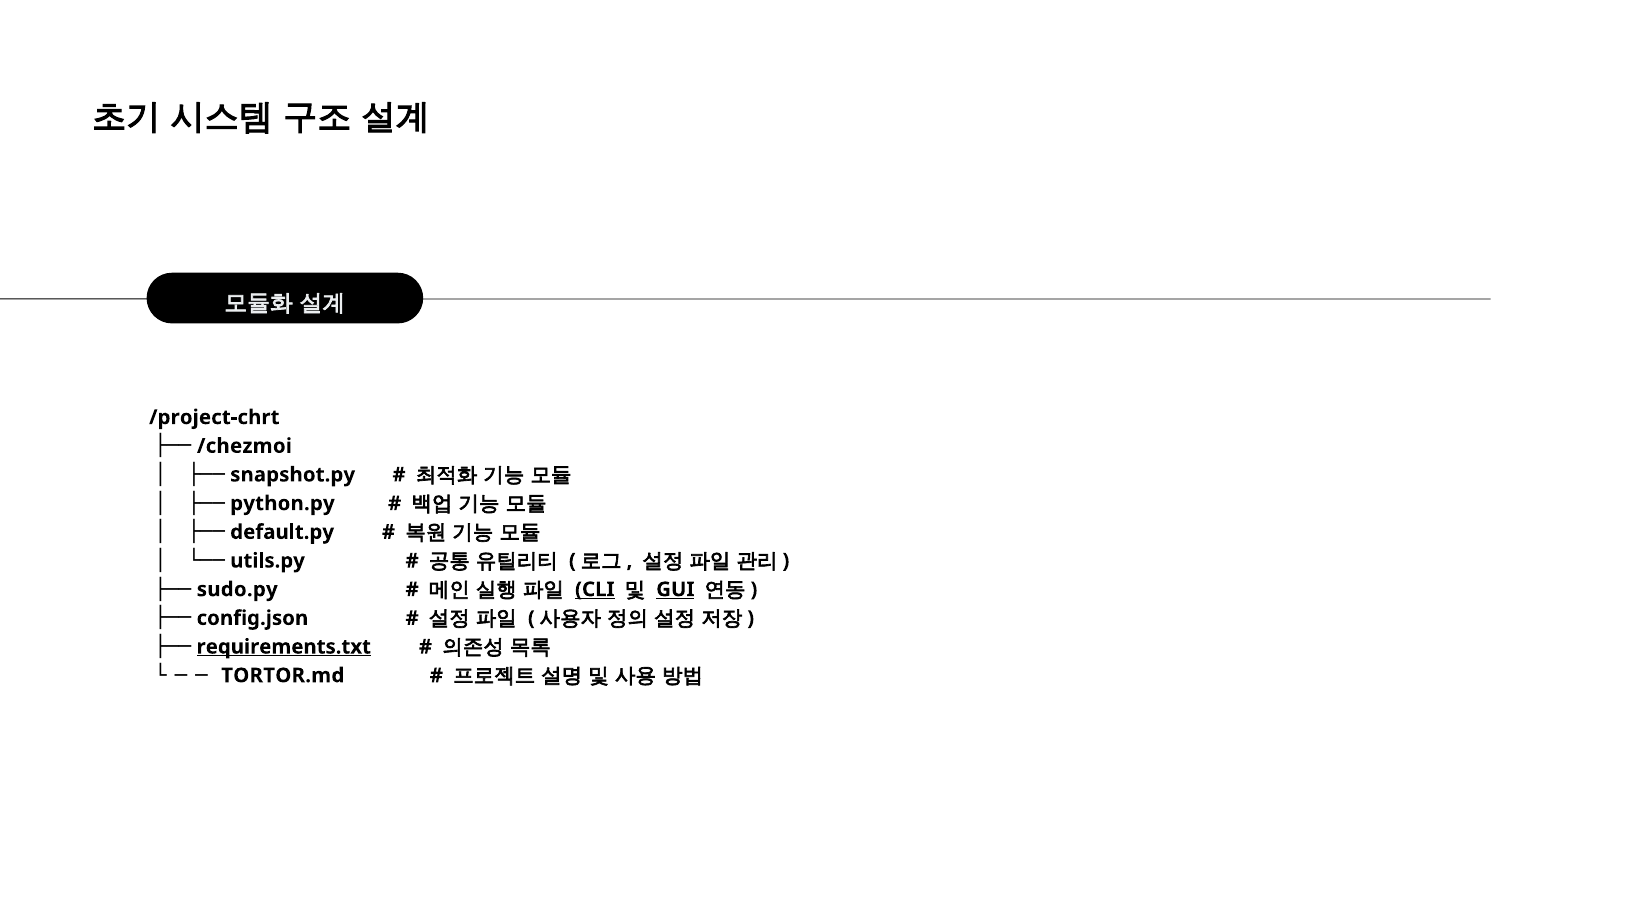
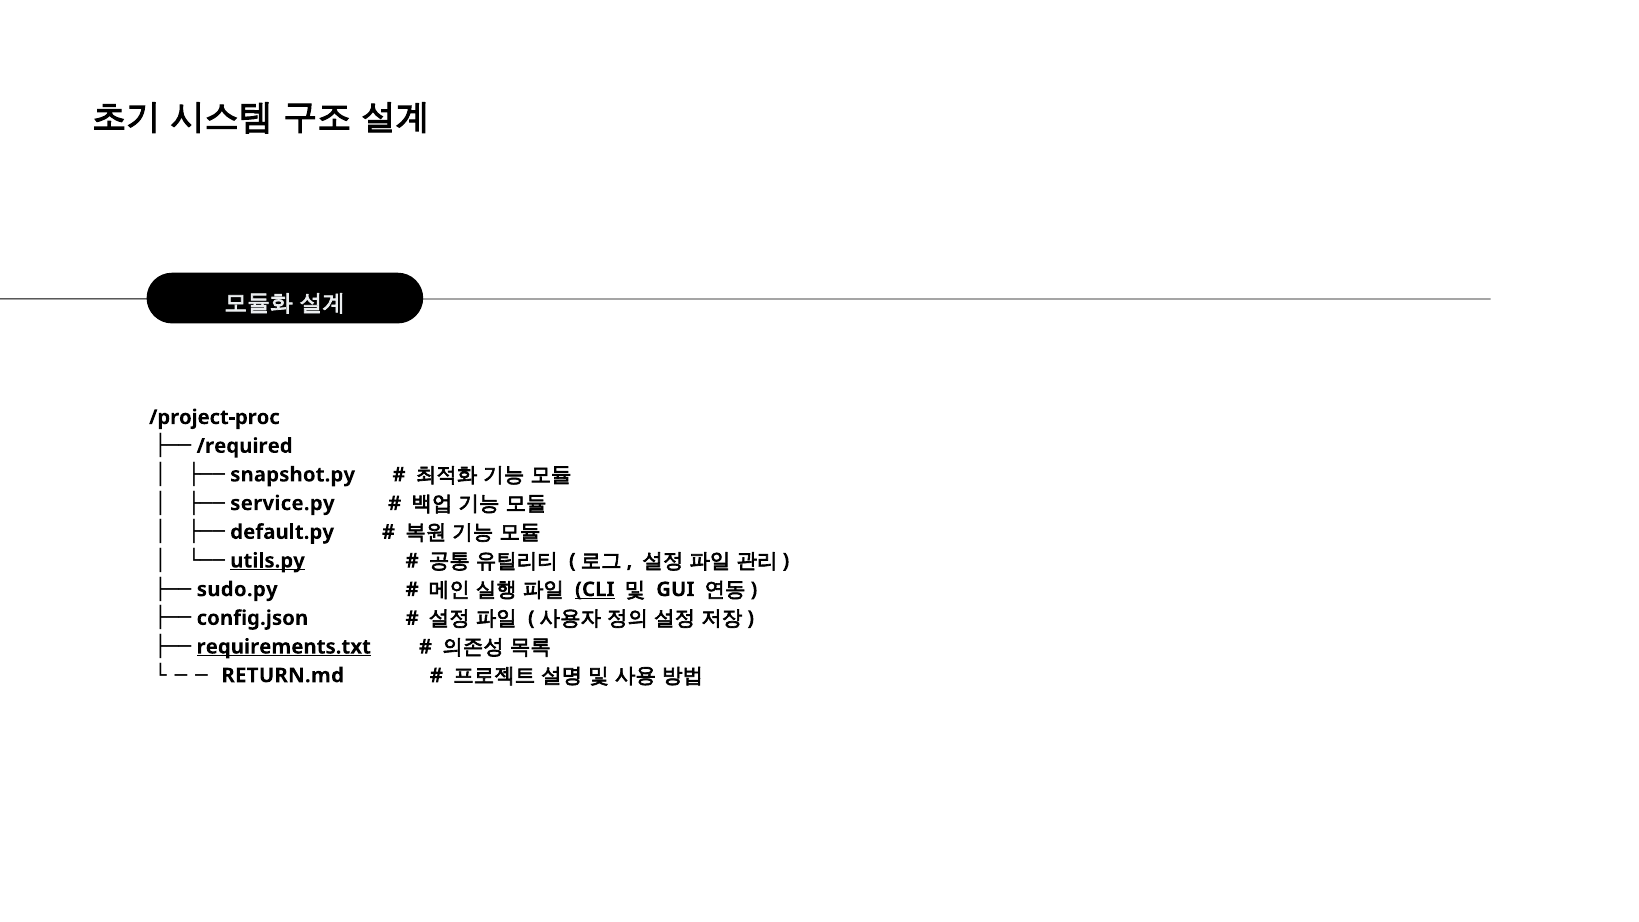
/project-chrt: /project-chrt -> /project-proc (214, 417)
/chezmoi: /chezmoi -> /required (245, 446)
python.py: python.py -> service.py (282, 503)
utils.py underline: none -> present (268, 561)
GUI underline: present -> none (675, 589)
TORTOR.md: TORTOR.md -> RETURN.md (283, 675)
